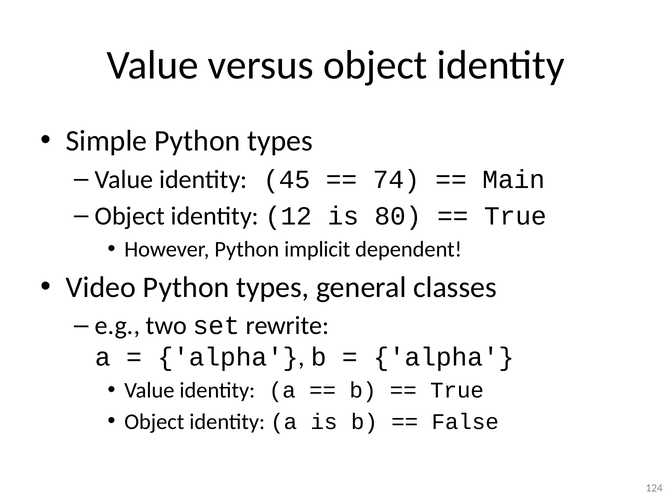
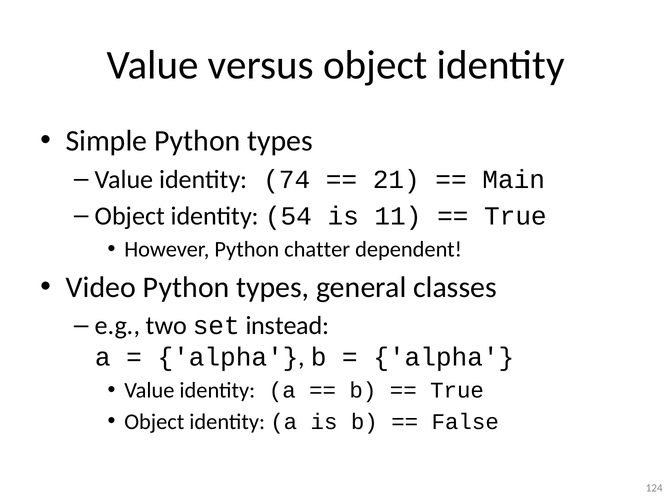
45: 45 -> 74 (287, 180)
74: 74 -> 21 (396, 180)
12: 12 -> 54 (288, 216)
80: 80 -> 11 (398, 216)
implicit: implicit -> chatter (317, 249)
rewrite: rewrite -> instead (287, 326)
